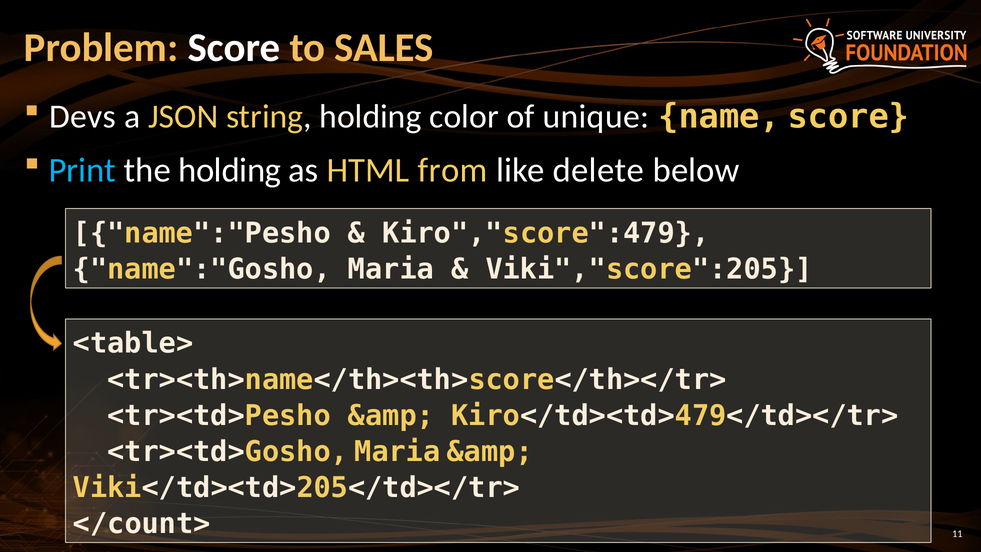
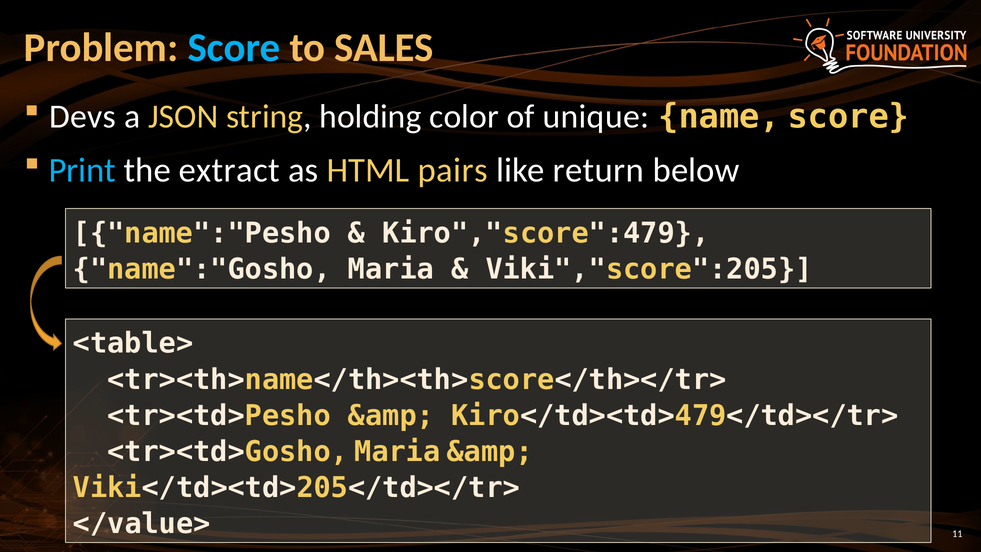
Score colour: white -> light blue (234, 48)
the holding: holding -> extract (229, 170)
from: from -> pairs (453, 170)
delete: delete -> return (598, 170)
</count>: </count> -> </value> (142, 524)
